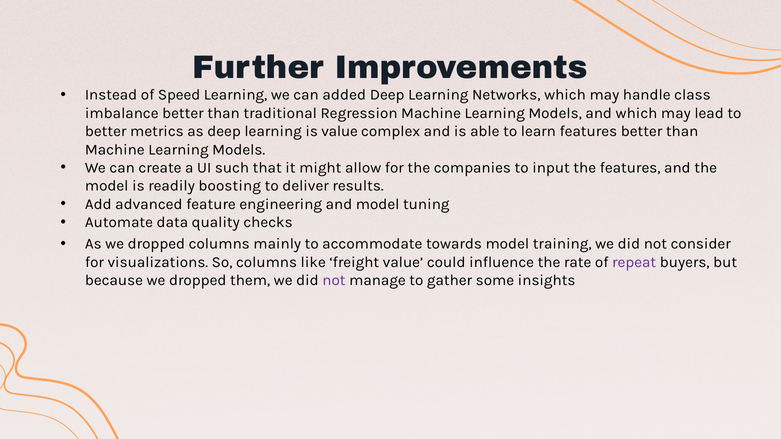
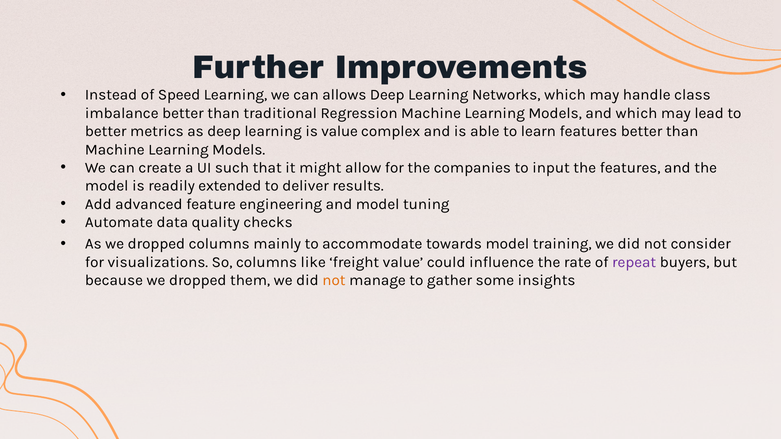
added: added -> allows (344, 95)
boosting: boosting -> extended (230, 186)
not colour: purple -> orange (334, 281)
